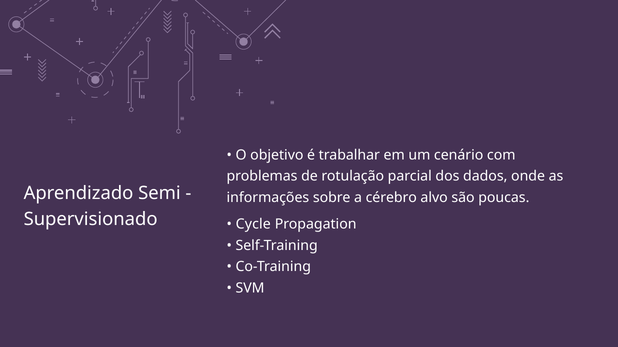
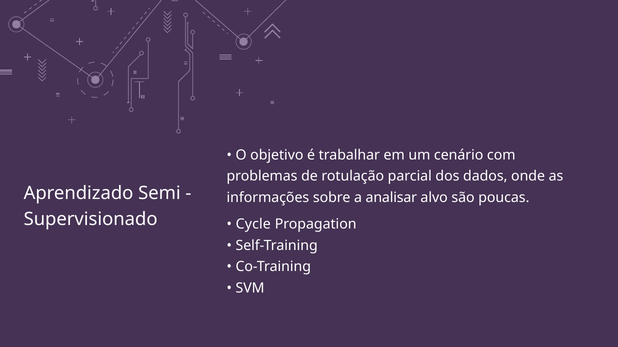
cérebro: cérebro -> analisar (391, 198)
